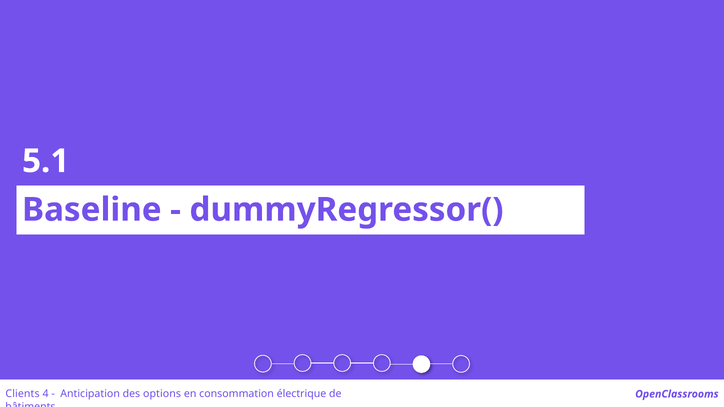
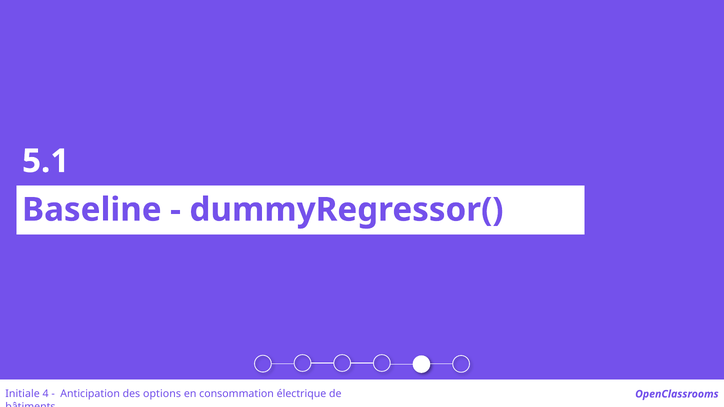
Clients: Clients -> Initiale (23, 394)
